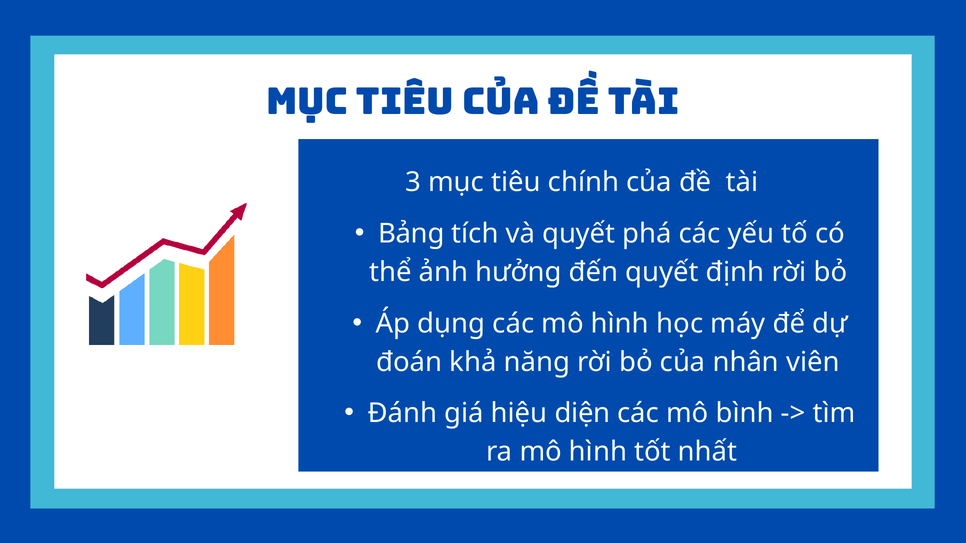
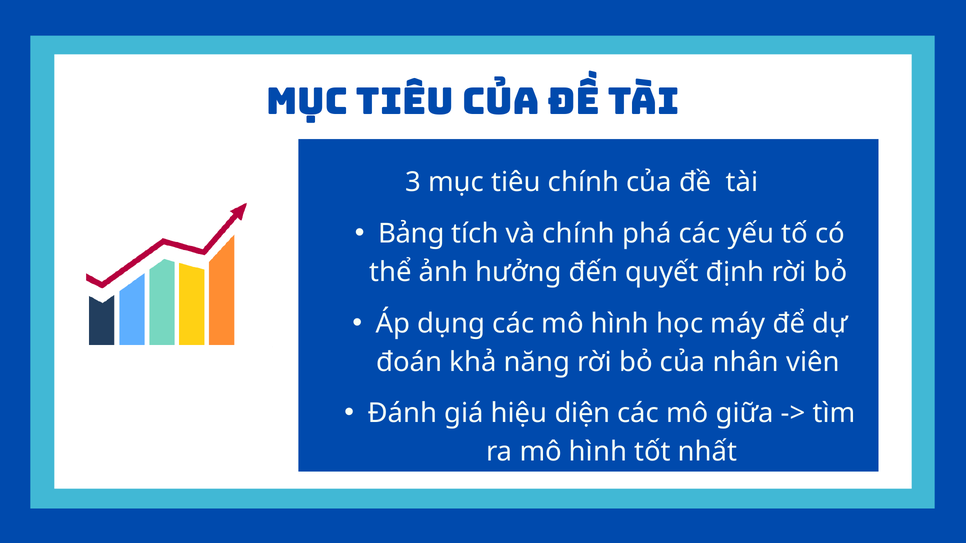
và quyết: quyết -> chính (579, 234)
bình: bình -> giữa (745, 413)
